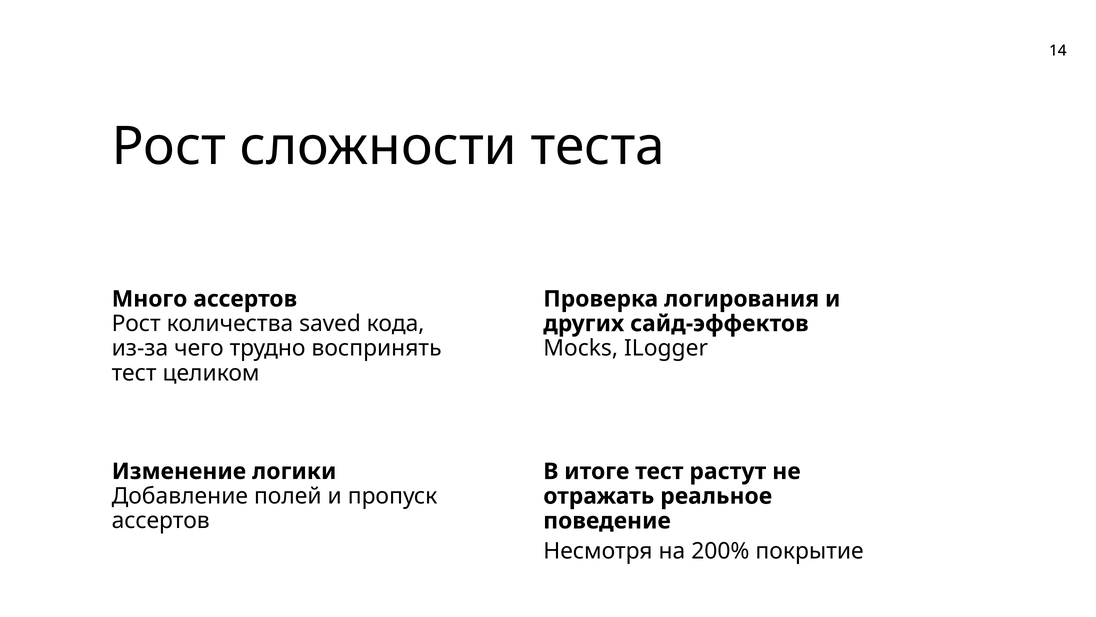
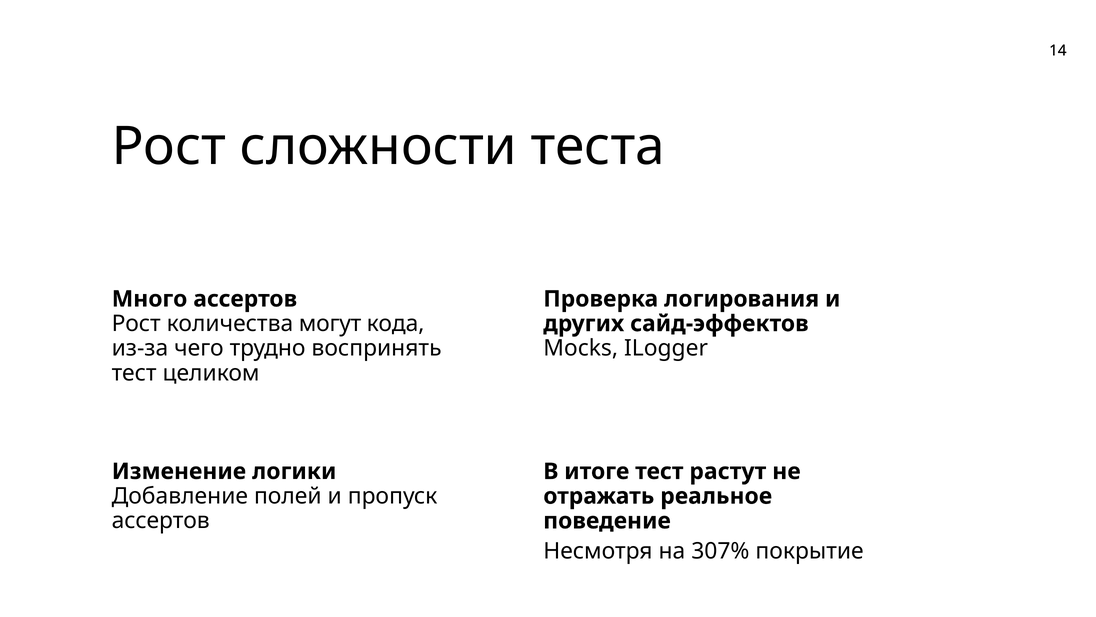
saved: saved -> могут (330, 323)
200%: 200% -> 307% (720, 551)
